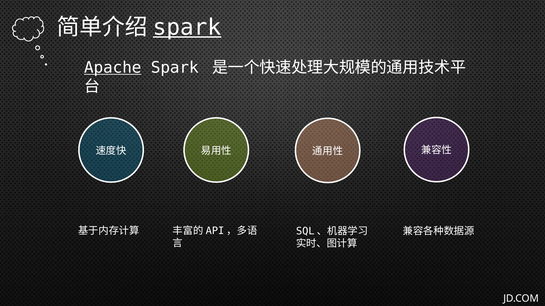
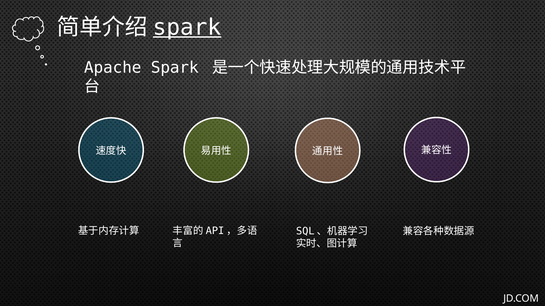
Apache underline: present -> none (113, 68)
